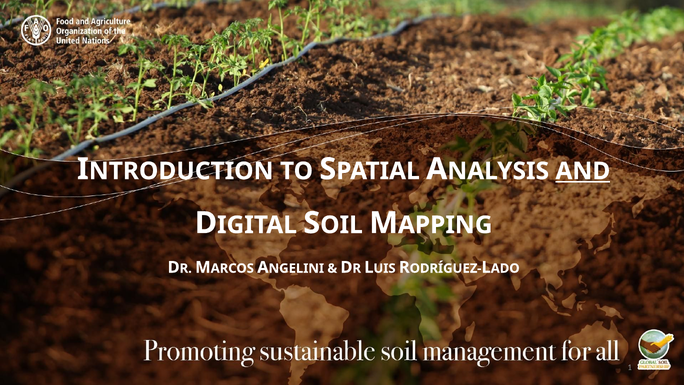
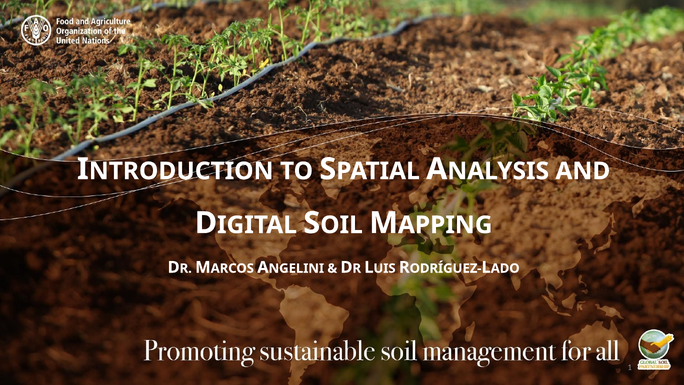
AND underline: present -> none (583, 171)
